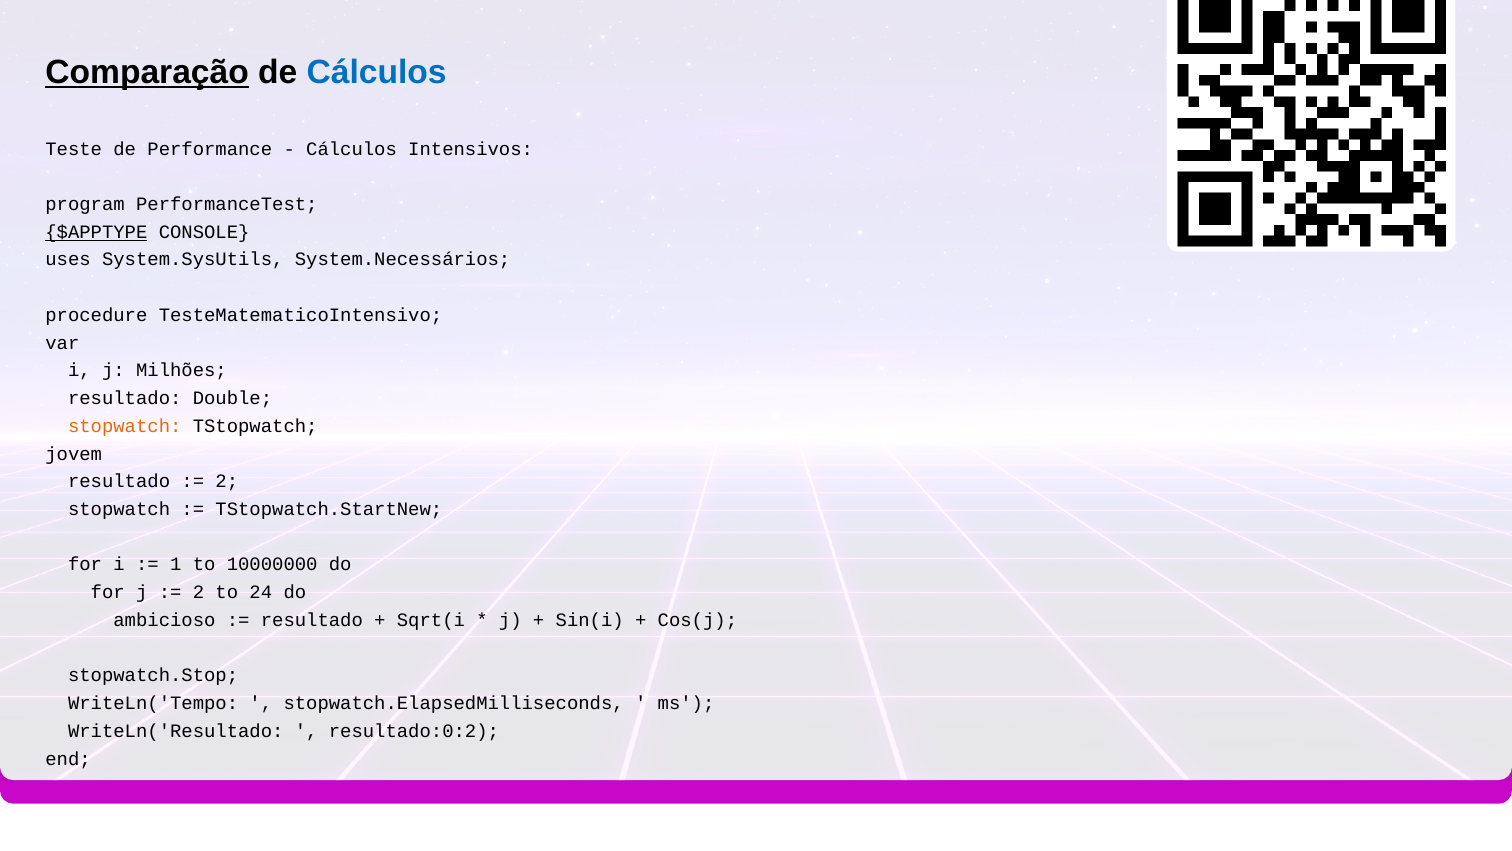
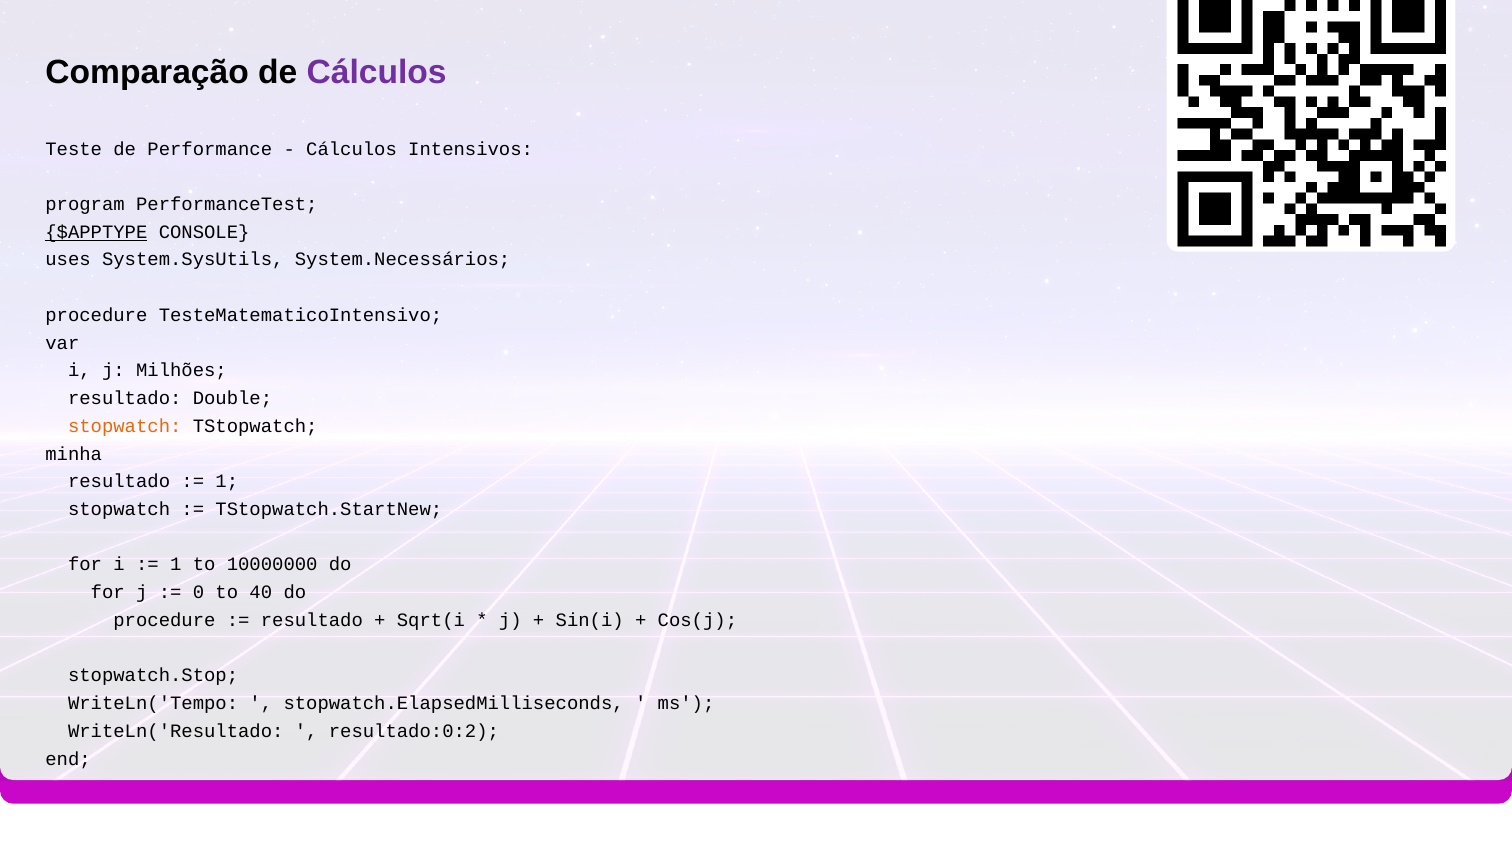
Comparação underline: present -> none (147, 72)
Cálculos colour: blue -> purple (377, 72)
jovem: jovem -> minha (74, 454)
2: 2 -> 1 (227, 481)
2: 2 -> 0 (198, 592)
24: 24 -> 40 (261, 592)
ambicioso: ambicioso -> procedure (164, 620)
